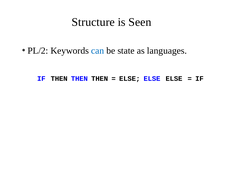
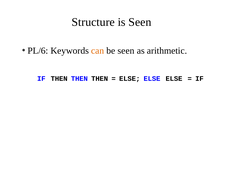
PL/2: PL/2 -> PL/6 (38, 51)
can colour: blue -> orange (98, 51)
be state: state -> seen (126, 51)
languages: languages -> arithmetic (167, 51)
